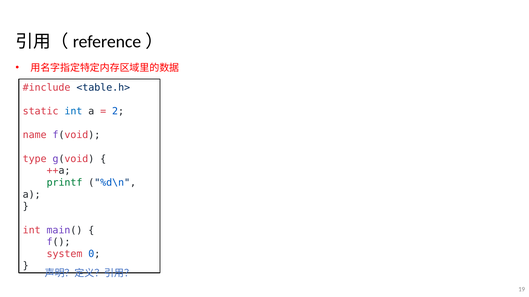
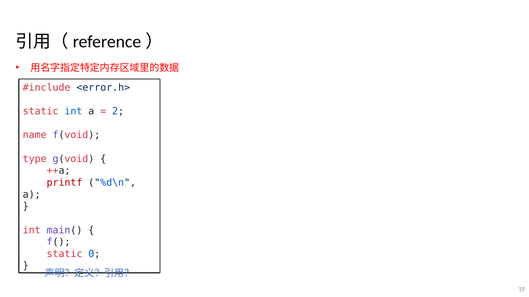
<table.h>: <table.h> -> <error.h> (103, 88)
printf colour: green -> red (65, 183)
system: system -> static (65, 254)
